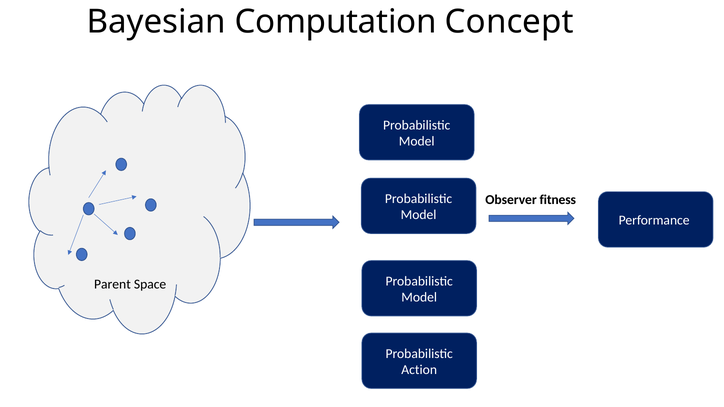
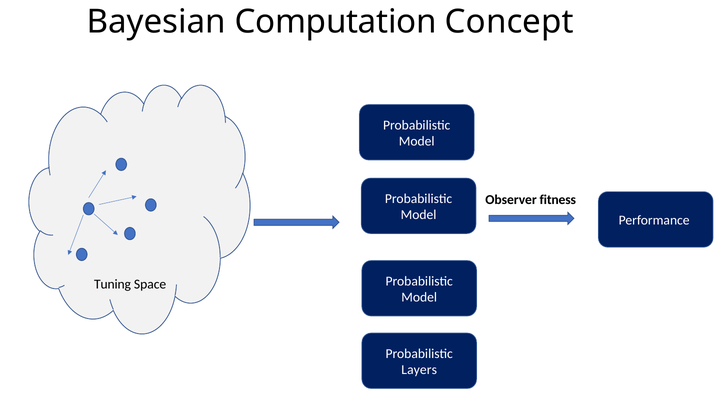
Parent: Parent -> Tuning (112, 284)
Action: Action -> Layers (419, 370)
